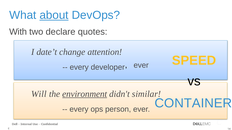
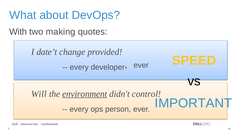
about underline: present -> none (54, 15)
declare: declare -> making (61, 32)
attention: attention -> provided (105, 52)
similar: similar -> control (146, 94)
CONTAINER: CONTAINER -> IMPORTANT (193, 103)
